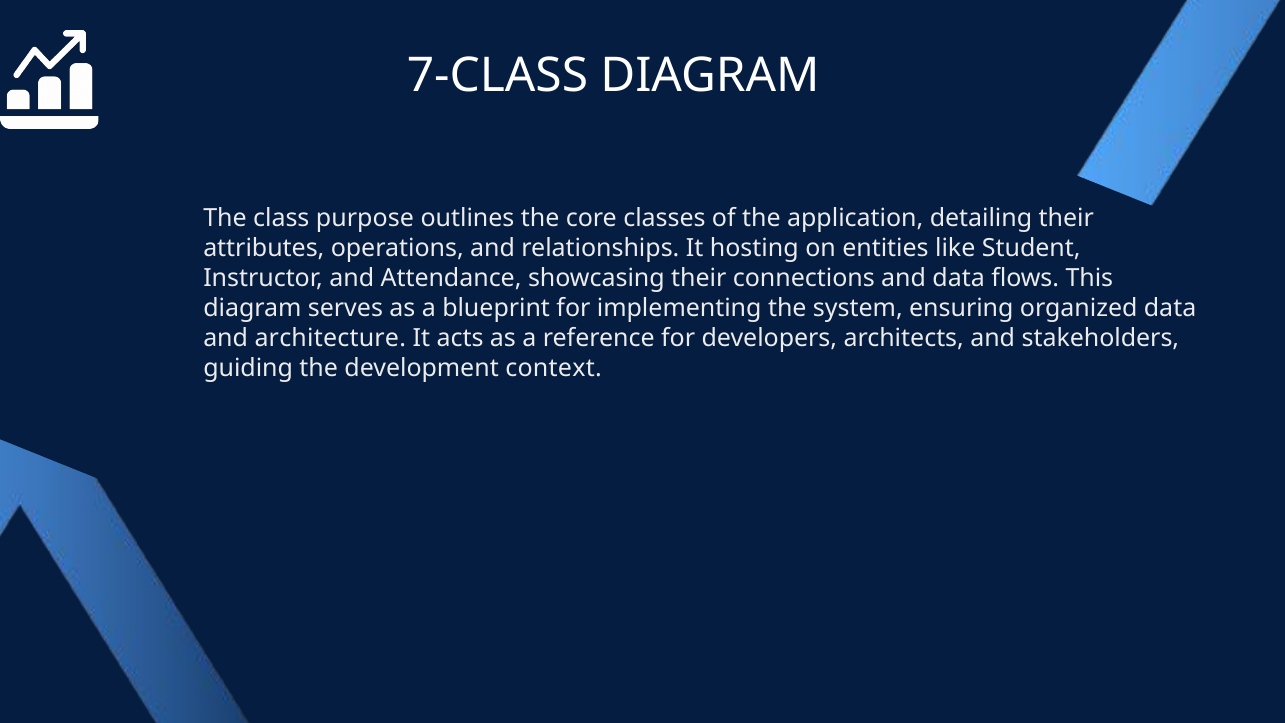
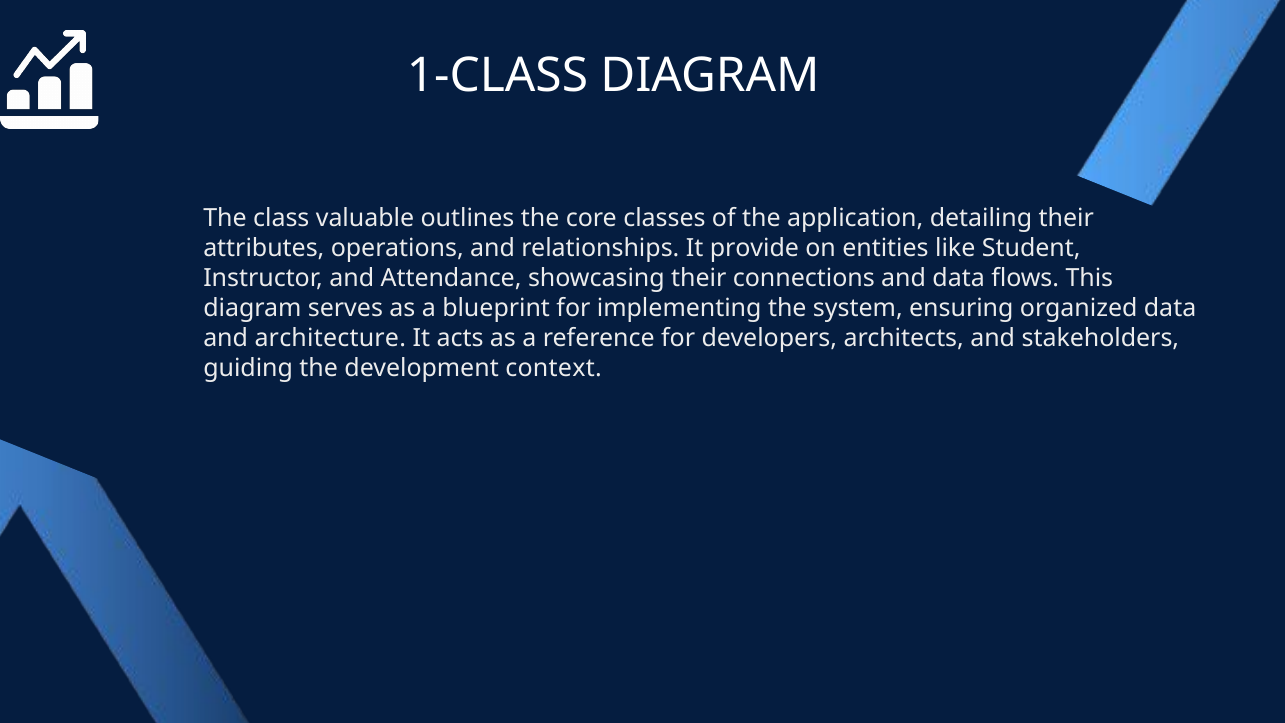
7-CLASS: 7-CLASS -> 1-CLASS (497, 75)
purpose: purpose -> valuable (365, 218)
hosting: hosting -> provide (754, 249)
